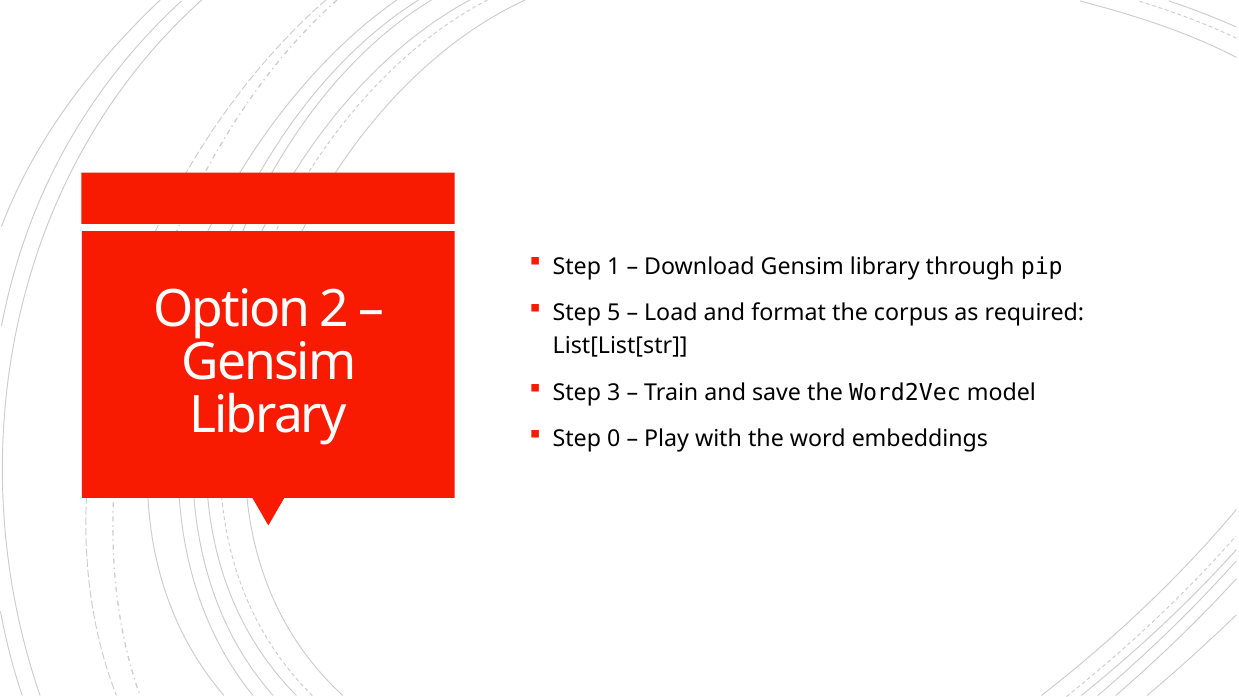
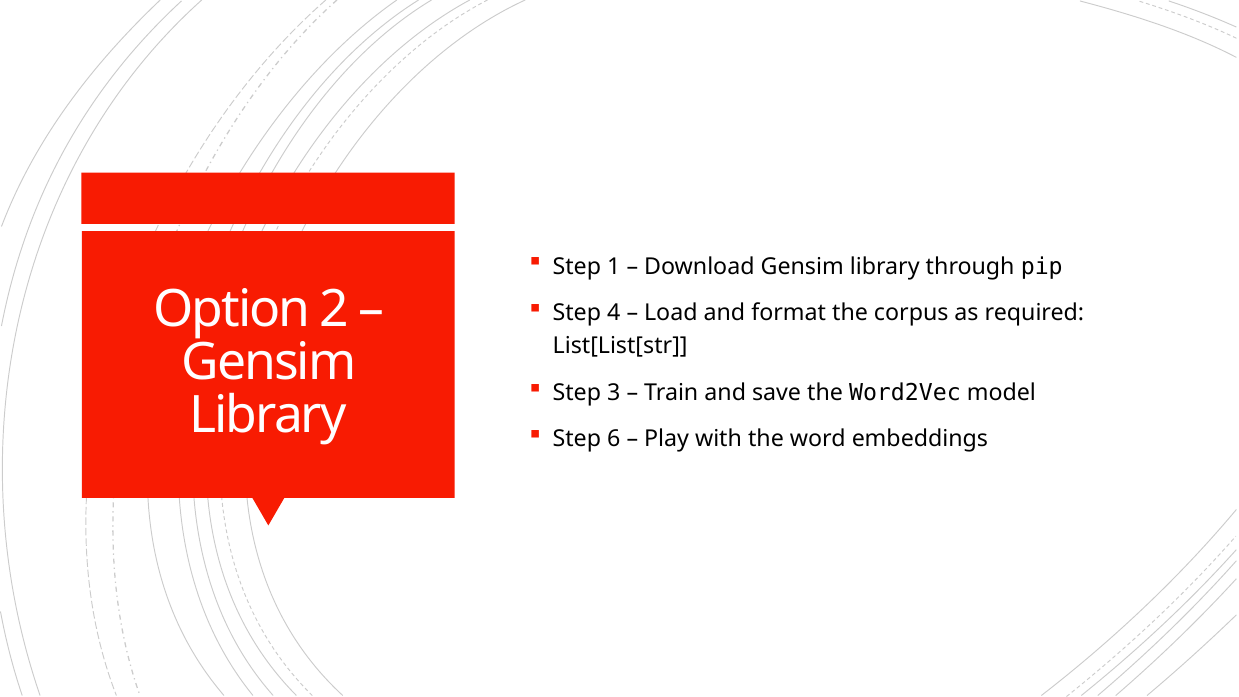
5: 5 -> 4 (614, 313)
0: 0 -> 6 (614, 439)
